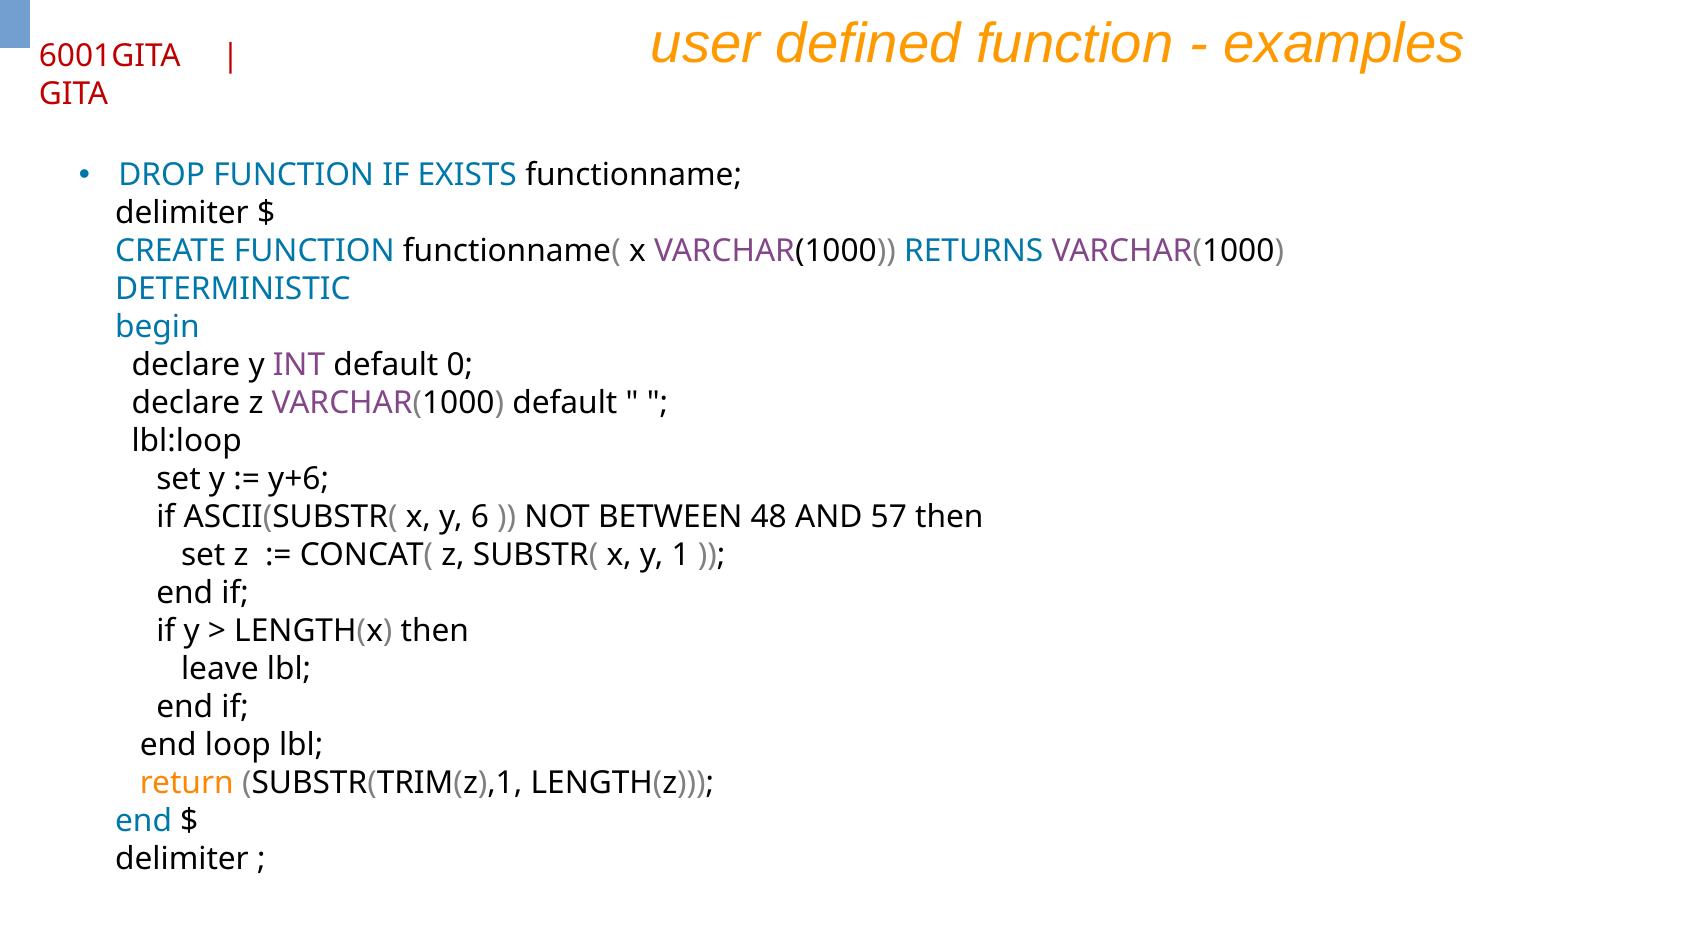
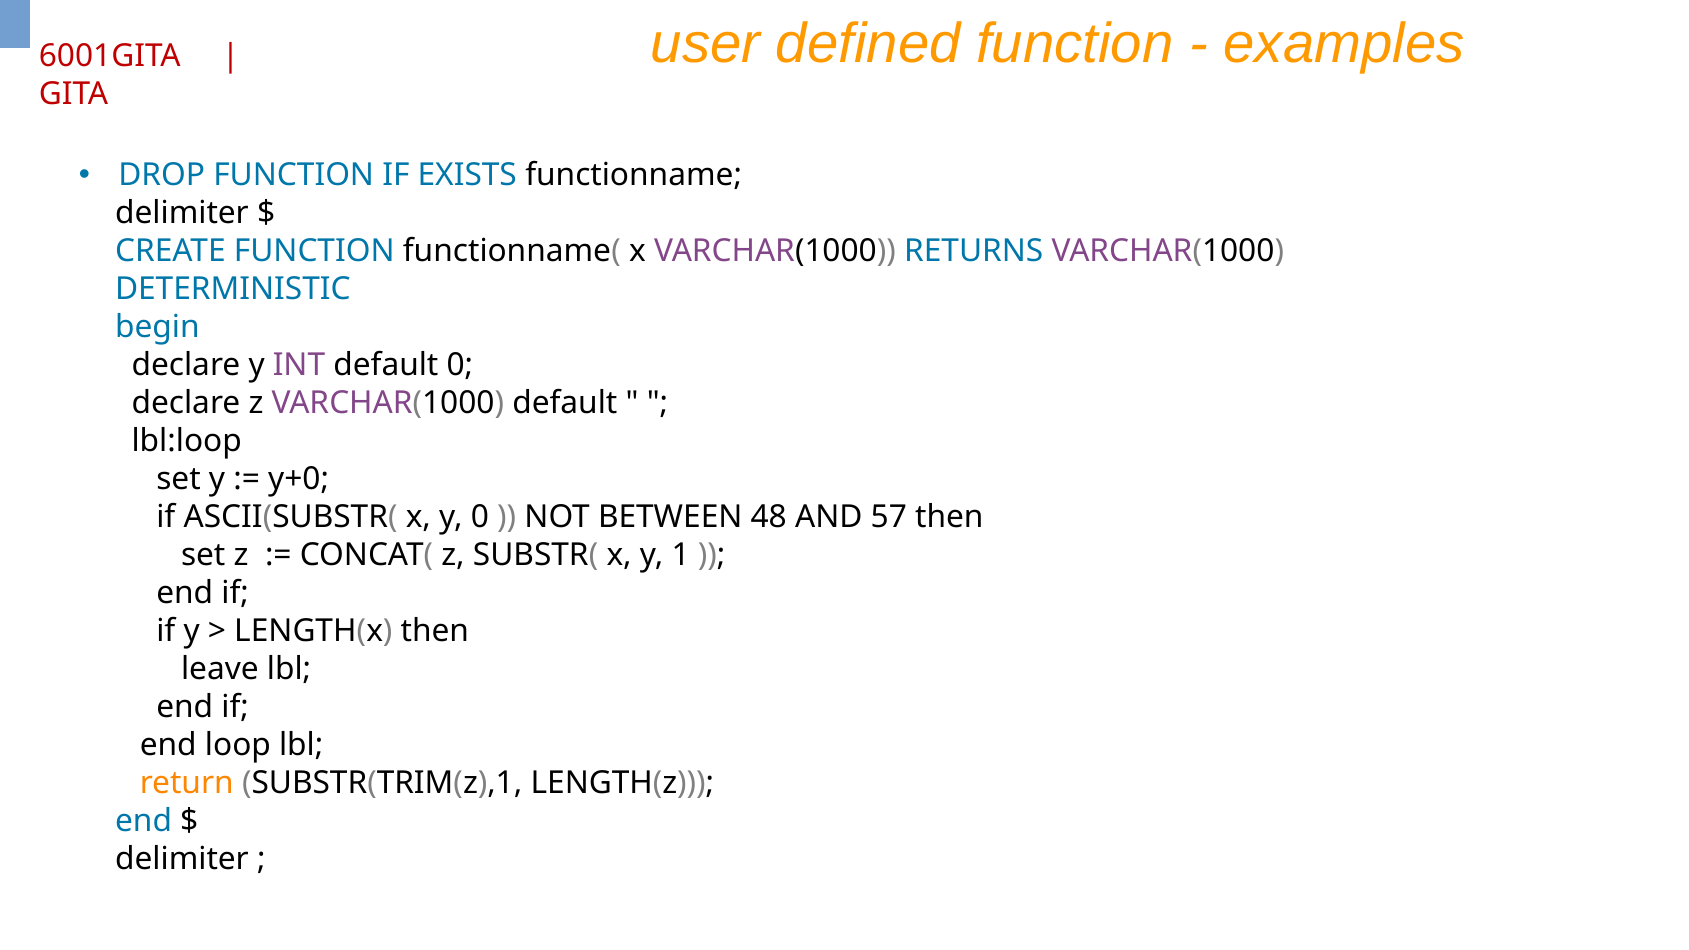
y+6: y+6 -> y+0 (299, 480)
y 6: 6 -> 0 (480, 518)
